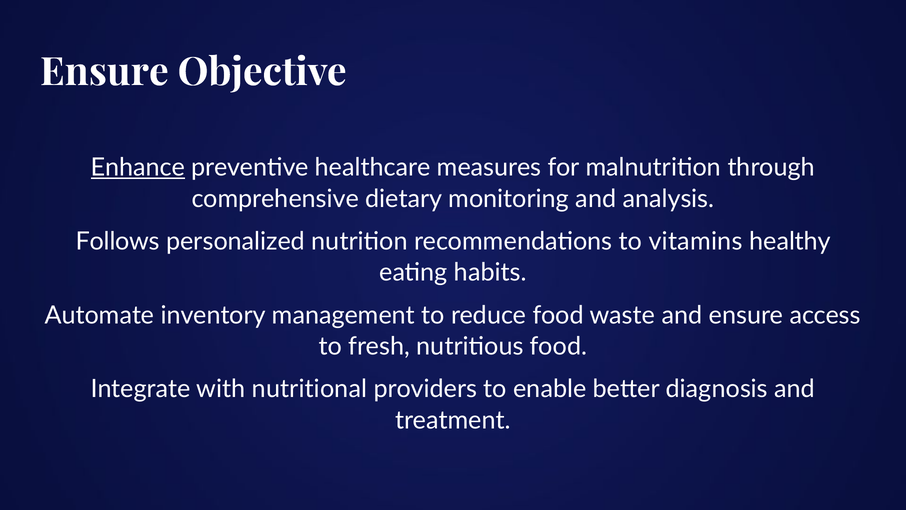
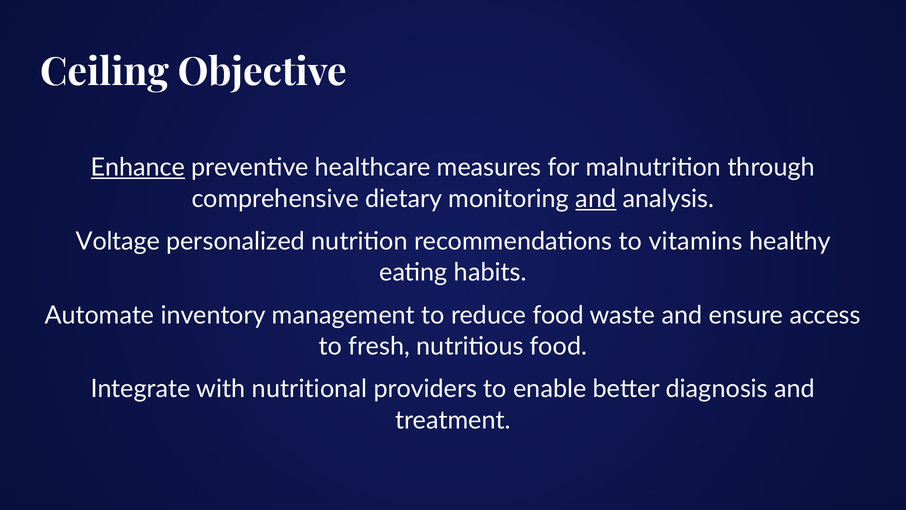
Ensure: Ensure -> Ceiling (104, 72)
and underline: none -> present (596, 199)
Follows: Follows -> Voltage (118, 241)
